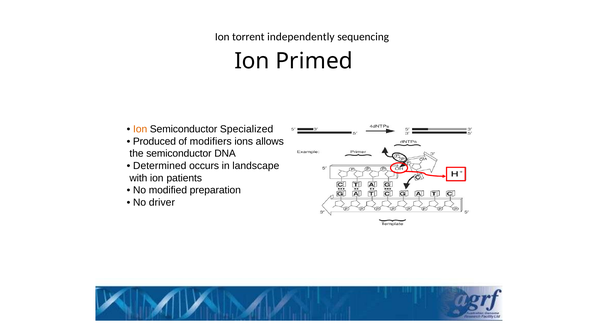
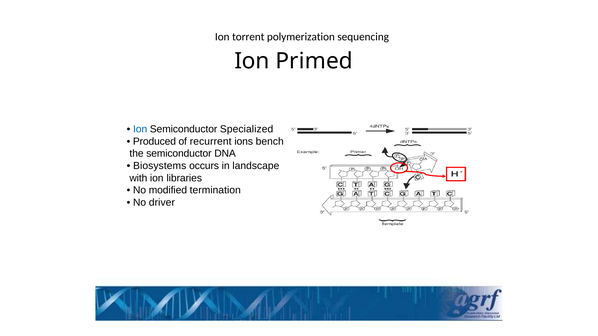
independently: independently -> polymerization (301, 37)
Ion colour: orange -> blue (140, 129)
modifiers: modifiers -> recurrent (211, 142)
allows: allows -> bench (270, 142)
Determined: Determined -> Biosystems (160, 166)
patients: patients -> libraries (184, 178)
preparation: preparation -> termination (215, 190)
